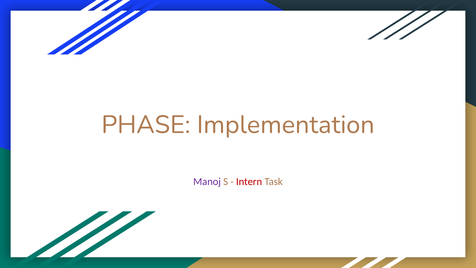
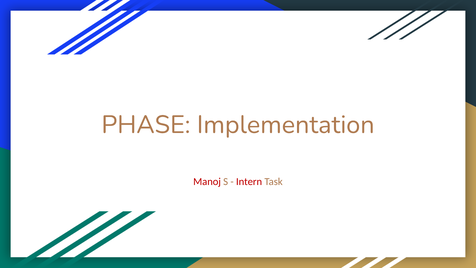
Manoj colour: purple -> red (207, 181)
